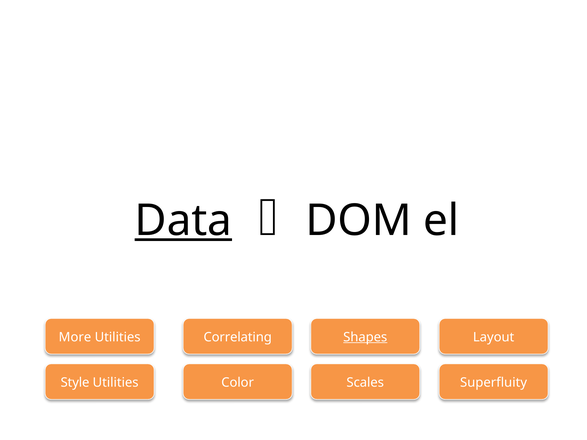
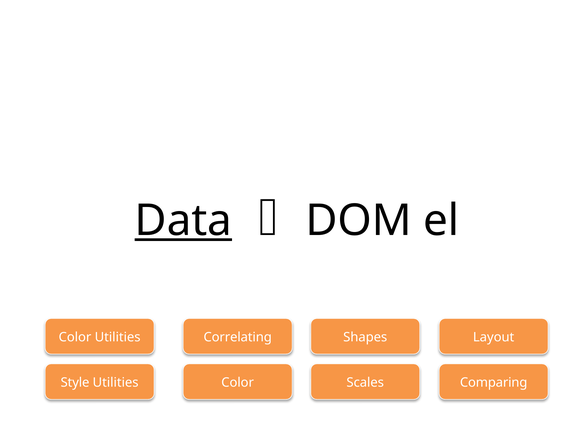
More: More -> Color (75, 337)
Shapes underline: present -> none (365, 337)
Superfluity: Superfluity -> Comparing (494, 383)
